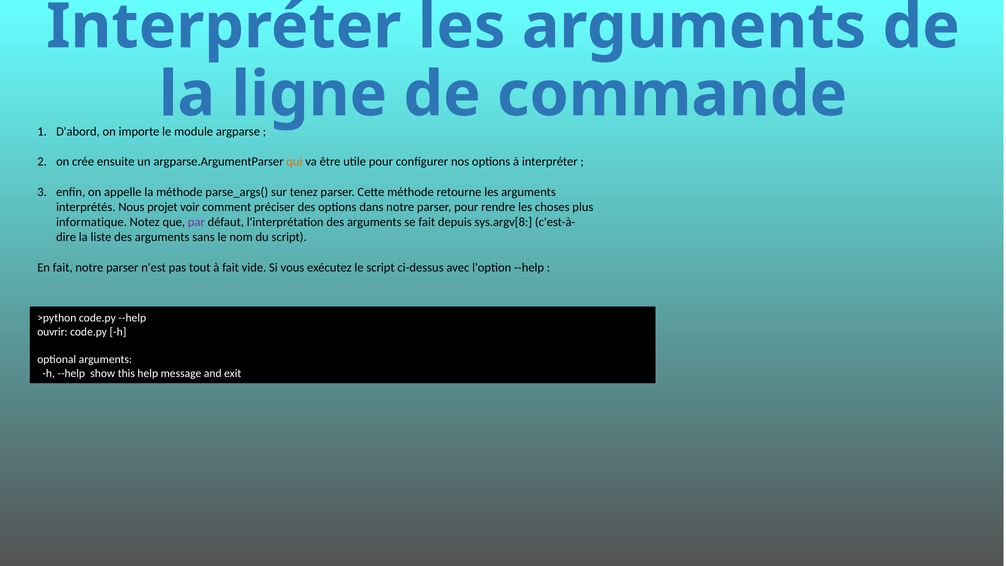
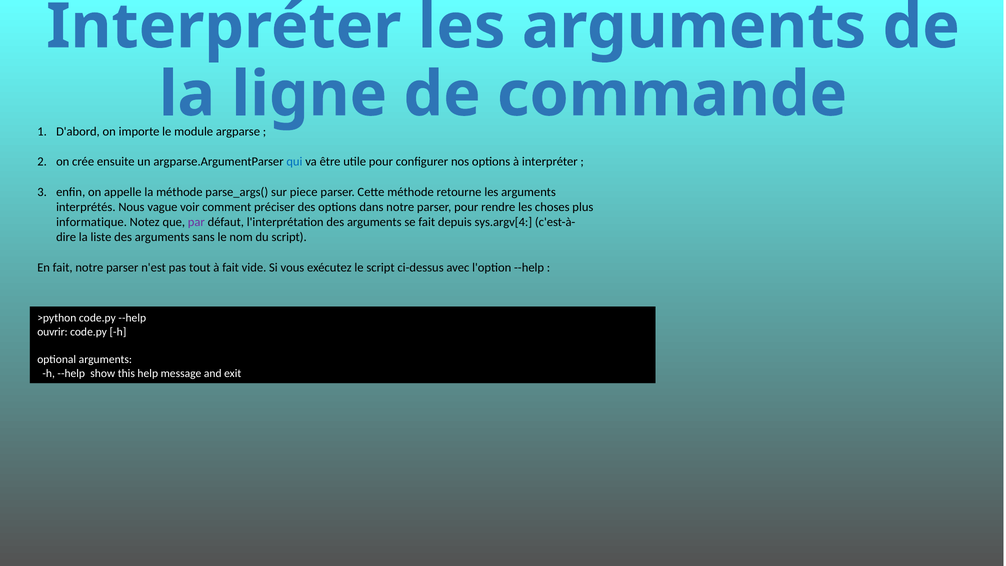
qui colour: orange -> blue (294, 162)
tenez: tenez -> piece (304, 192)
projet: projet -> vague (162, 207)
sys.argv[8: sys.argv[8 -> sys.argv[4 (503, 222)
